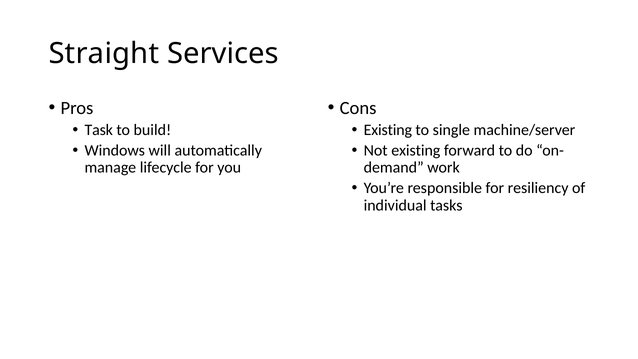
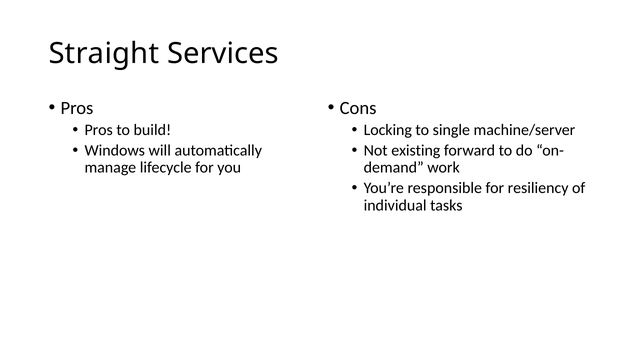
Task: Task -> Pros (99, 130)
Existing: Existing -> Locking (388, 130)
